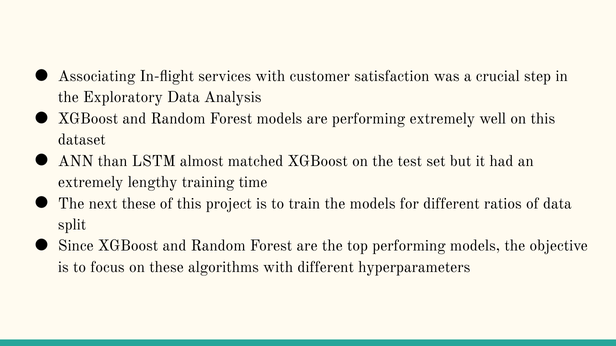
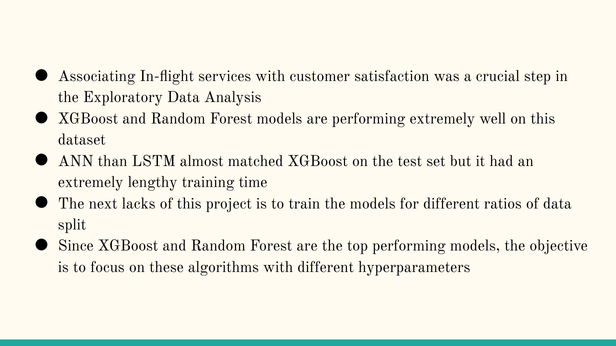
next these: these -> lacks (139, 204)
